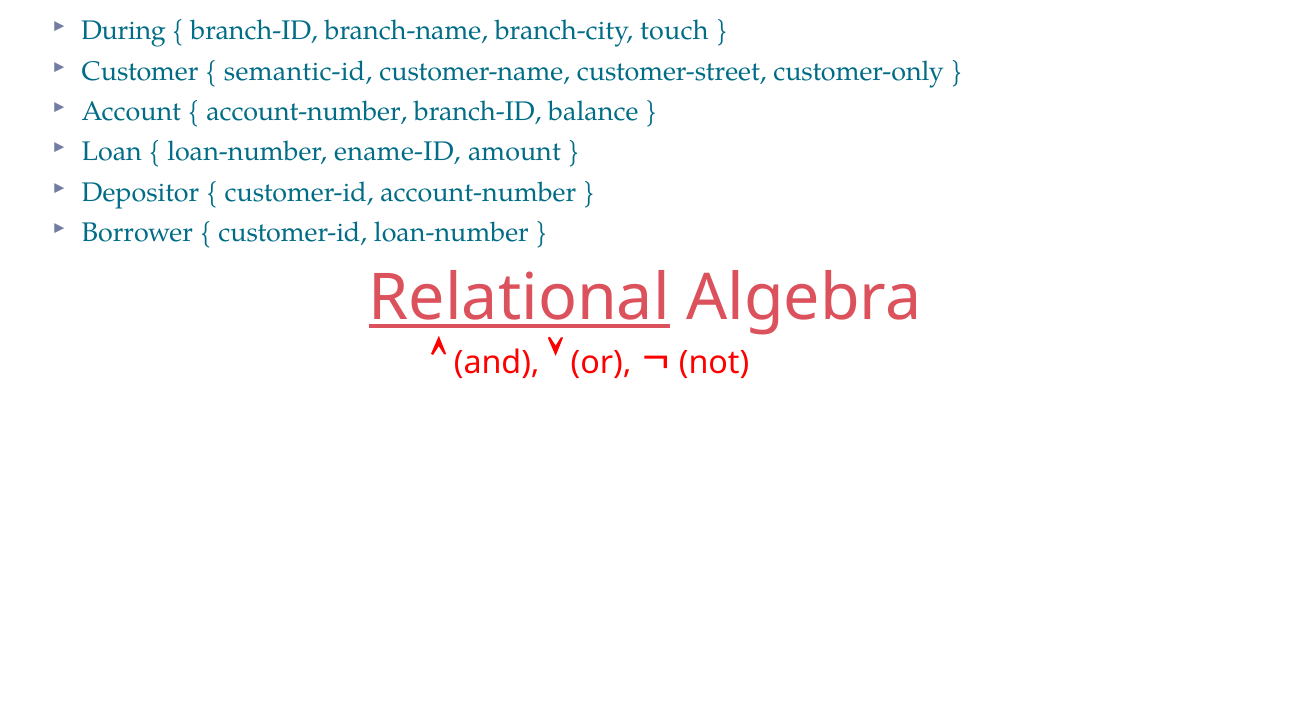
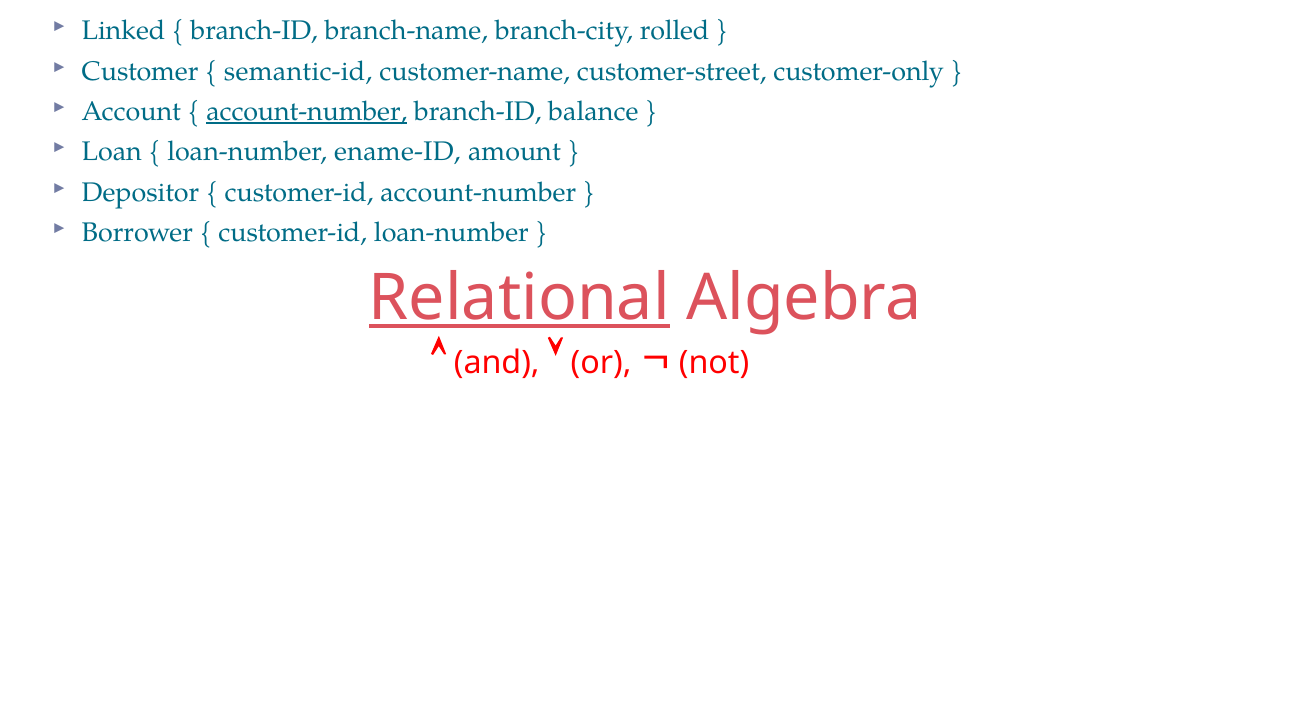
During: During -> Linked (123, 31)
touch: touch -> rolled (675, 31)
account-number underline: none -> present (307, 112)
